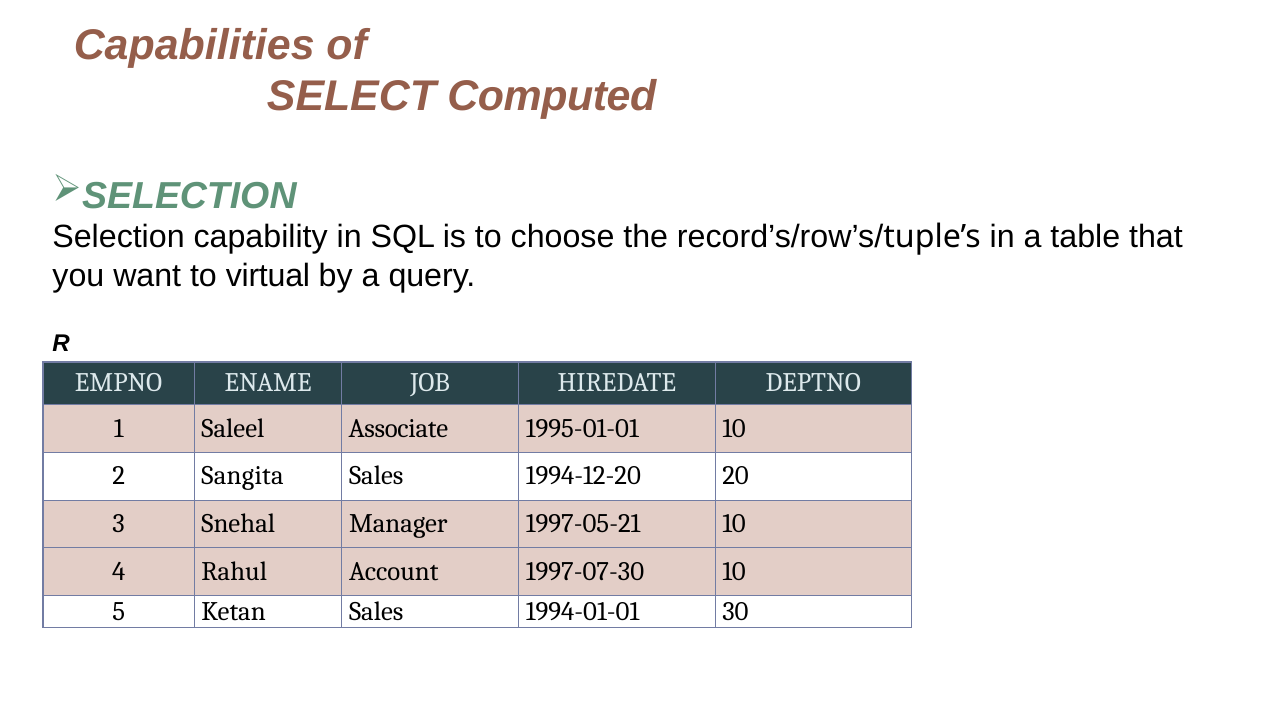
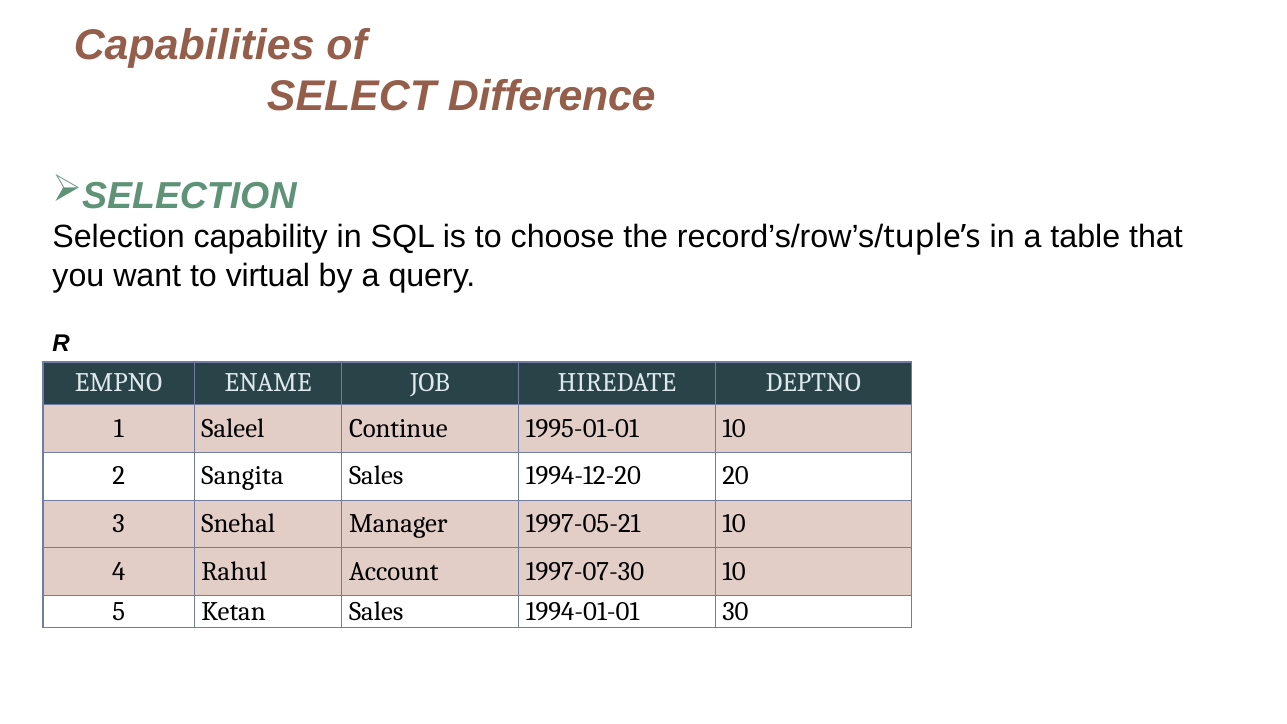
Computed: Computed -> Difference (552, 97)
Associate: Associate -> Continue (398, 428)
